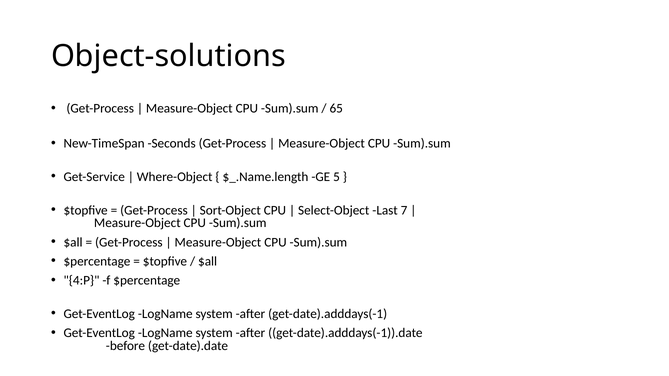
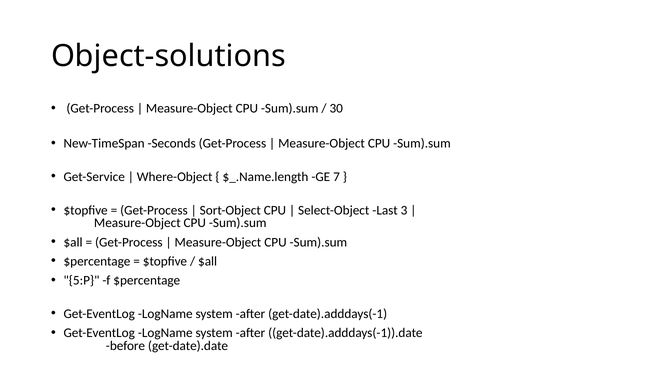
65: 65 -> 30 (336, 109)
5: 5 -> 7 (337, 177)
7: 7 -> 3 (404, 210)
4:P: 4:P -> 5:P (81, 281)
